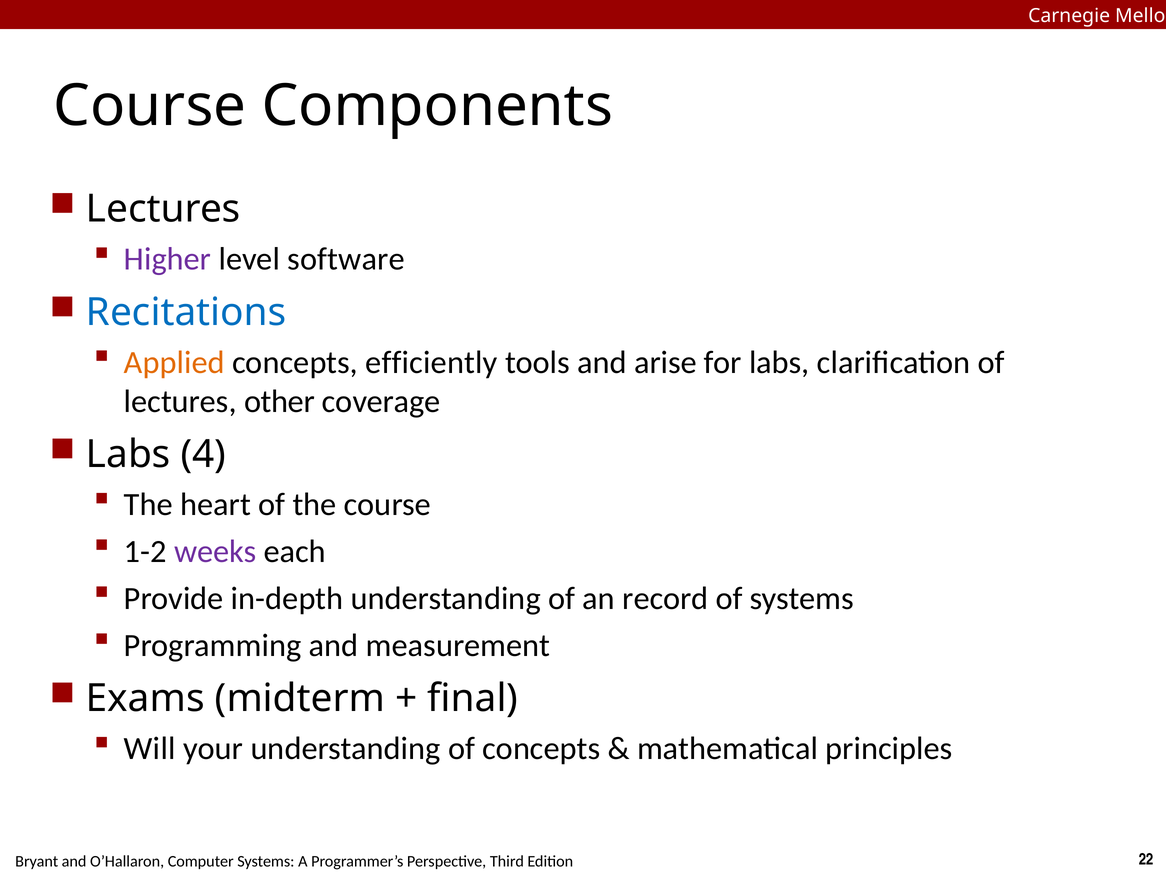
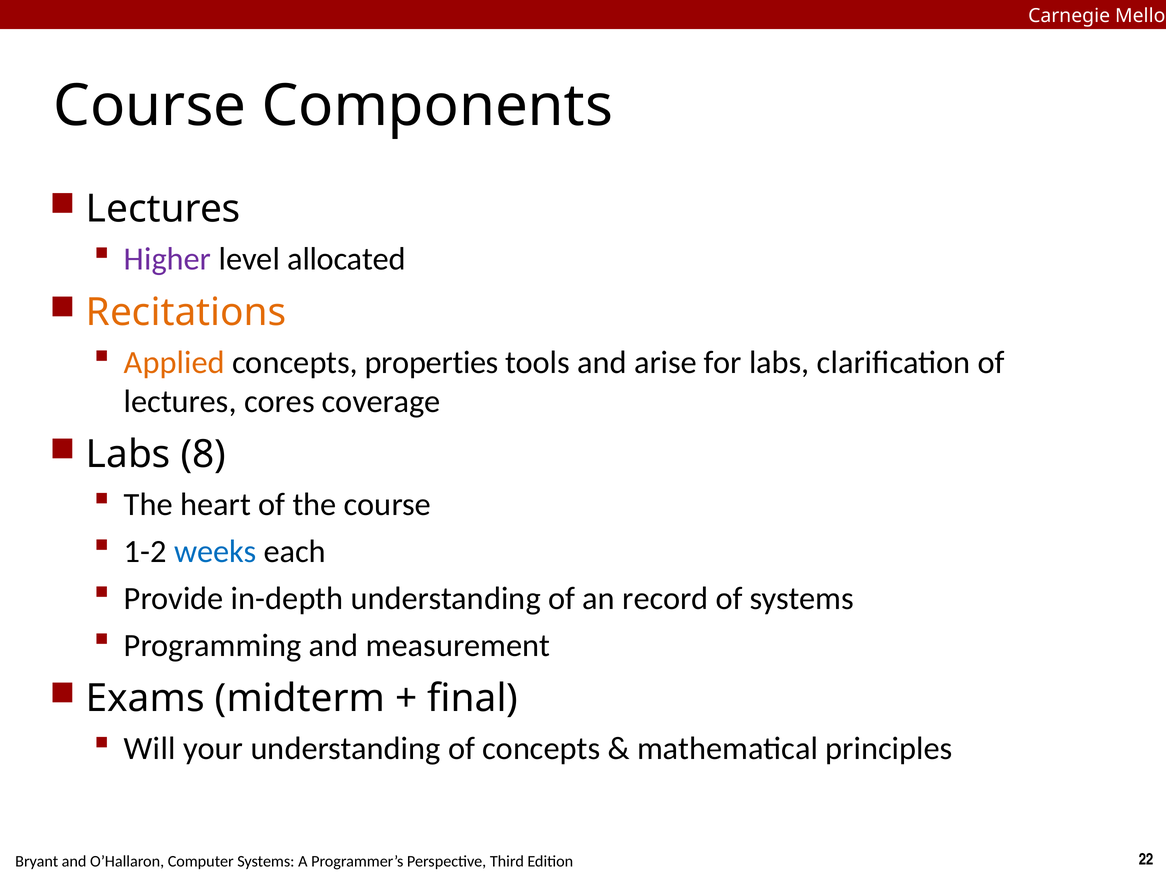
software: software -> allocated (346, 259)
Recitations colour: blue -> orange (186, 312)
efficiently: efficiently -> properties (432, 363)
other: other -> cores (279, 402)
4: 4 -> 8 (203, 455)
weeks colour: purple -> blue (215, 552)
